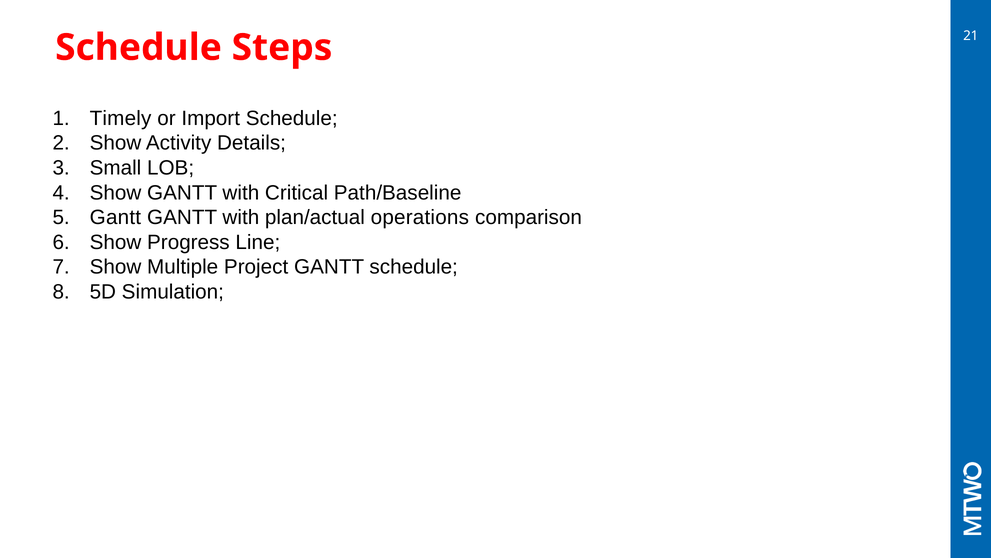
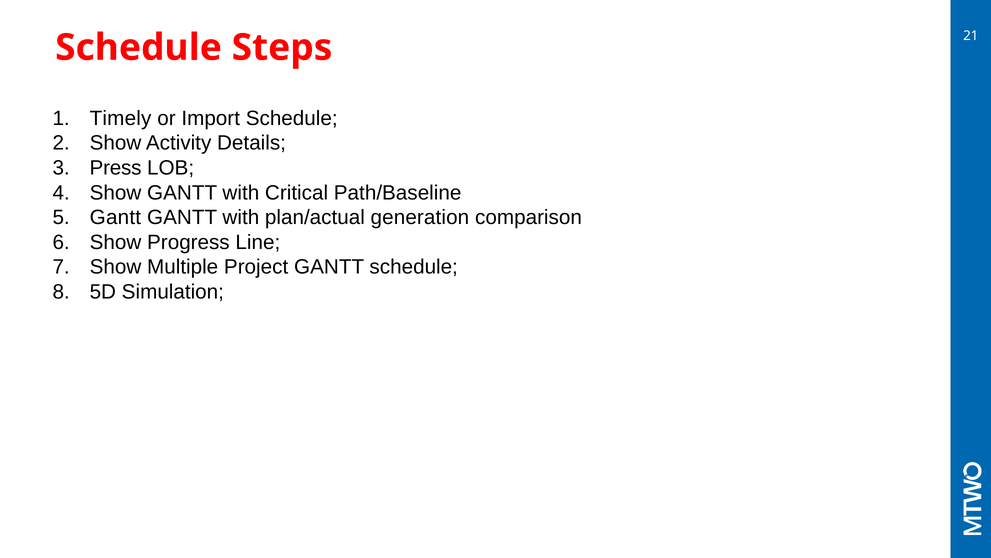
Small: Small -> Press (116, 168)
operations: operations -> generation (420, 217)
